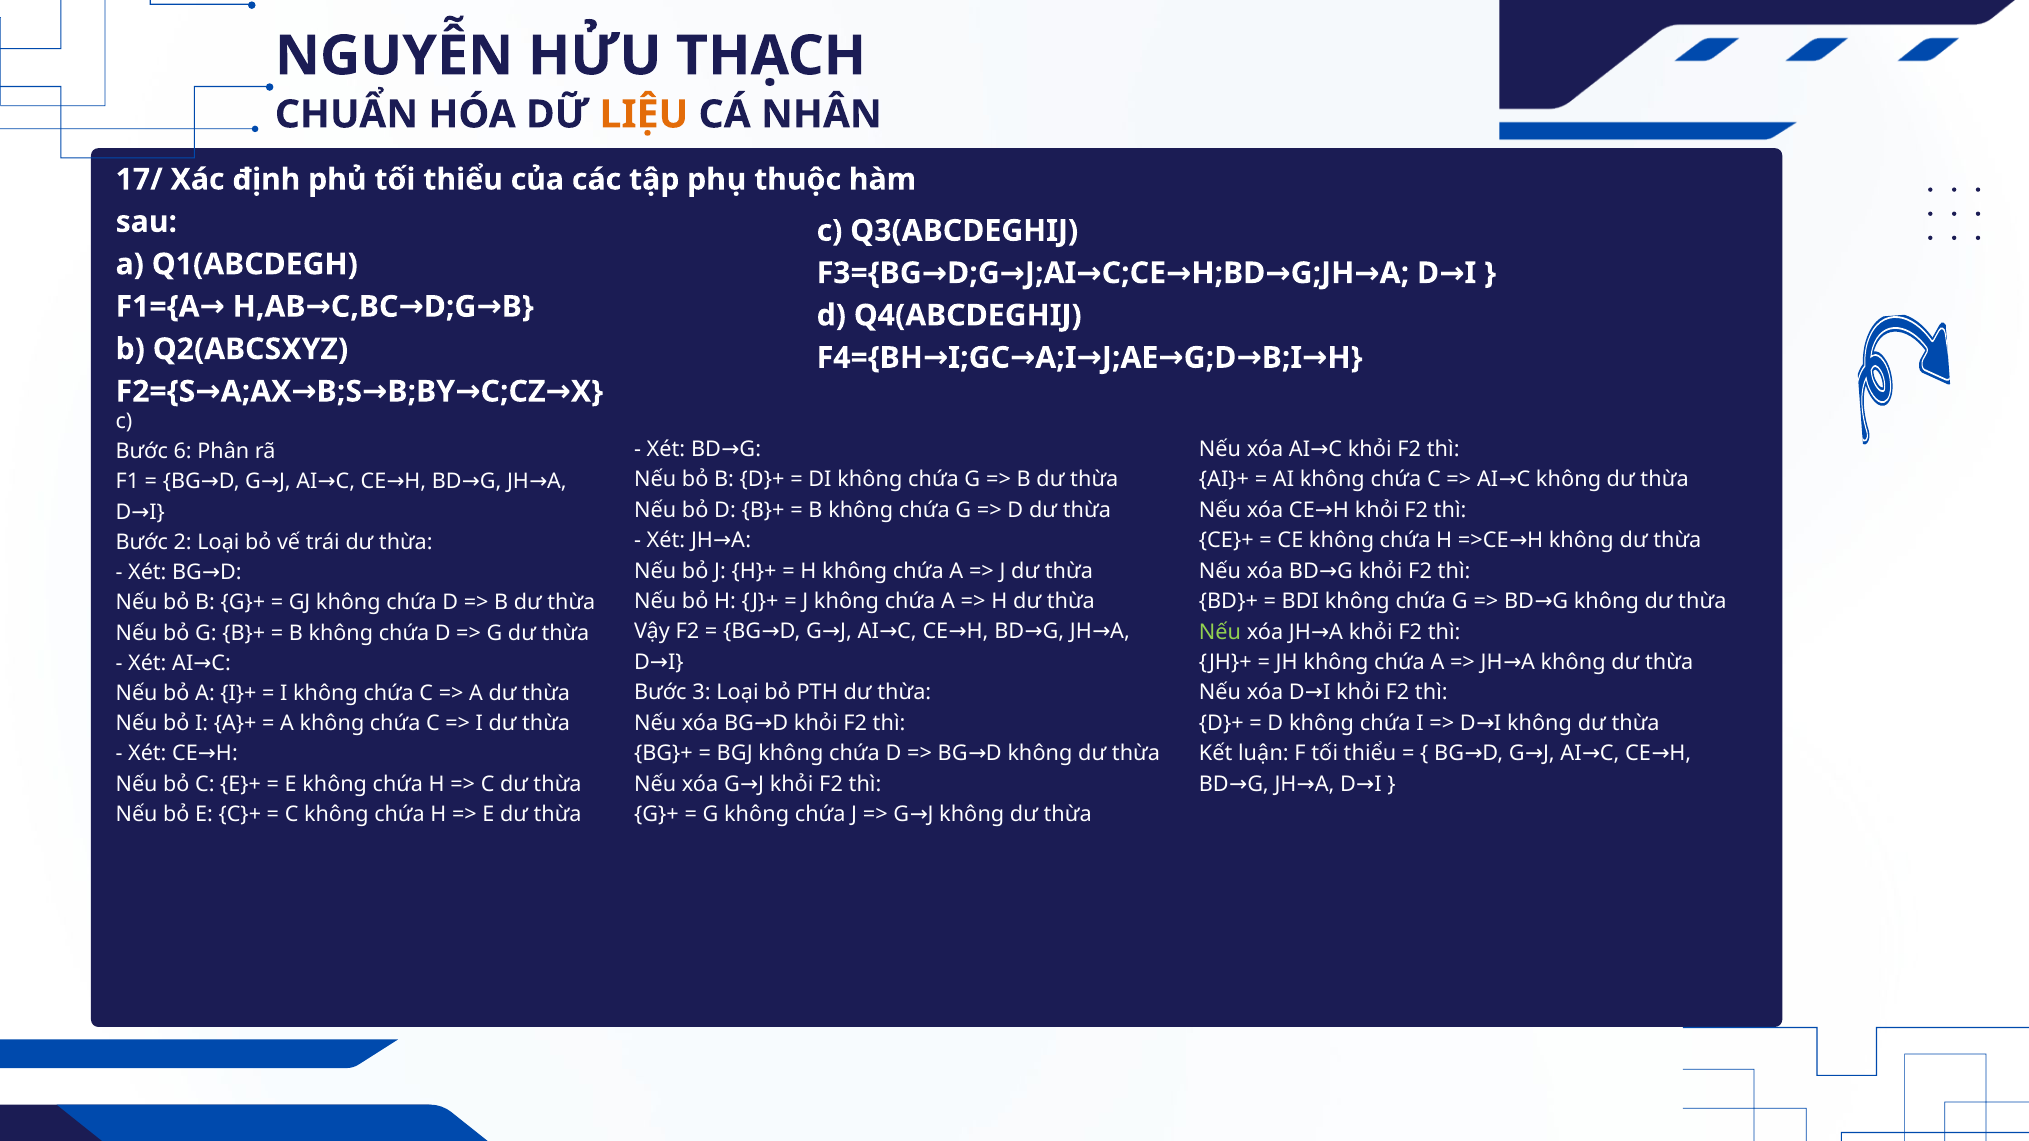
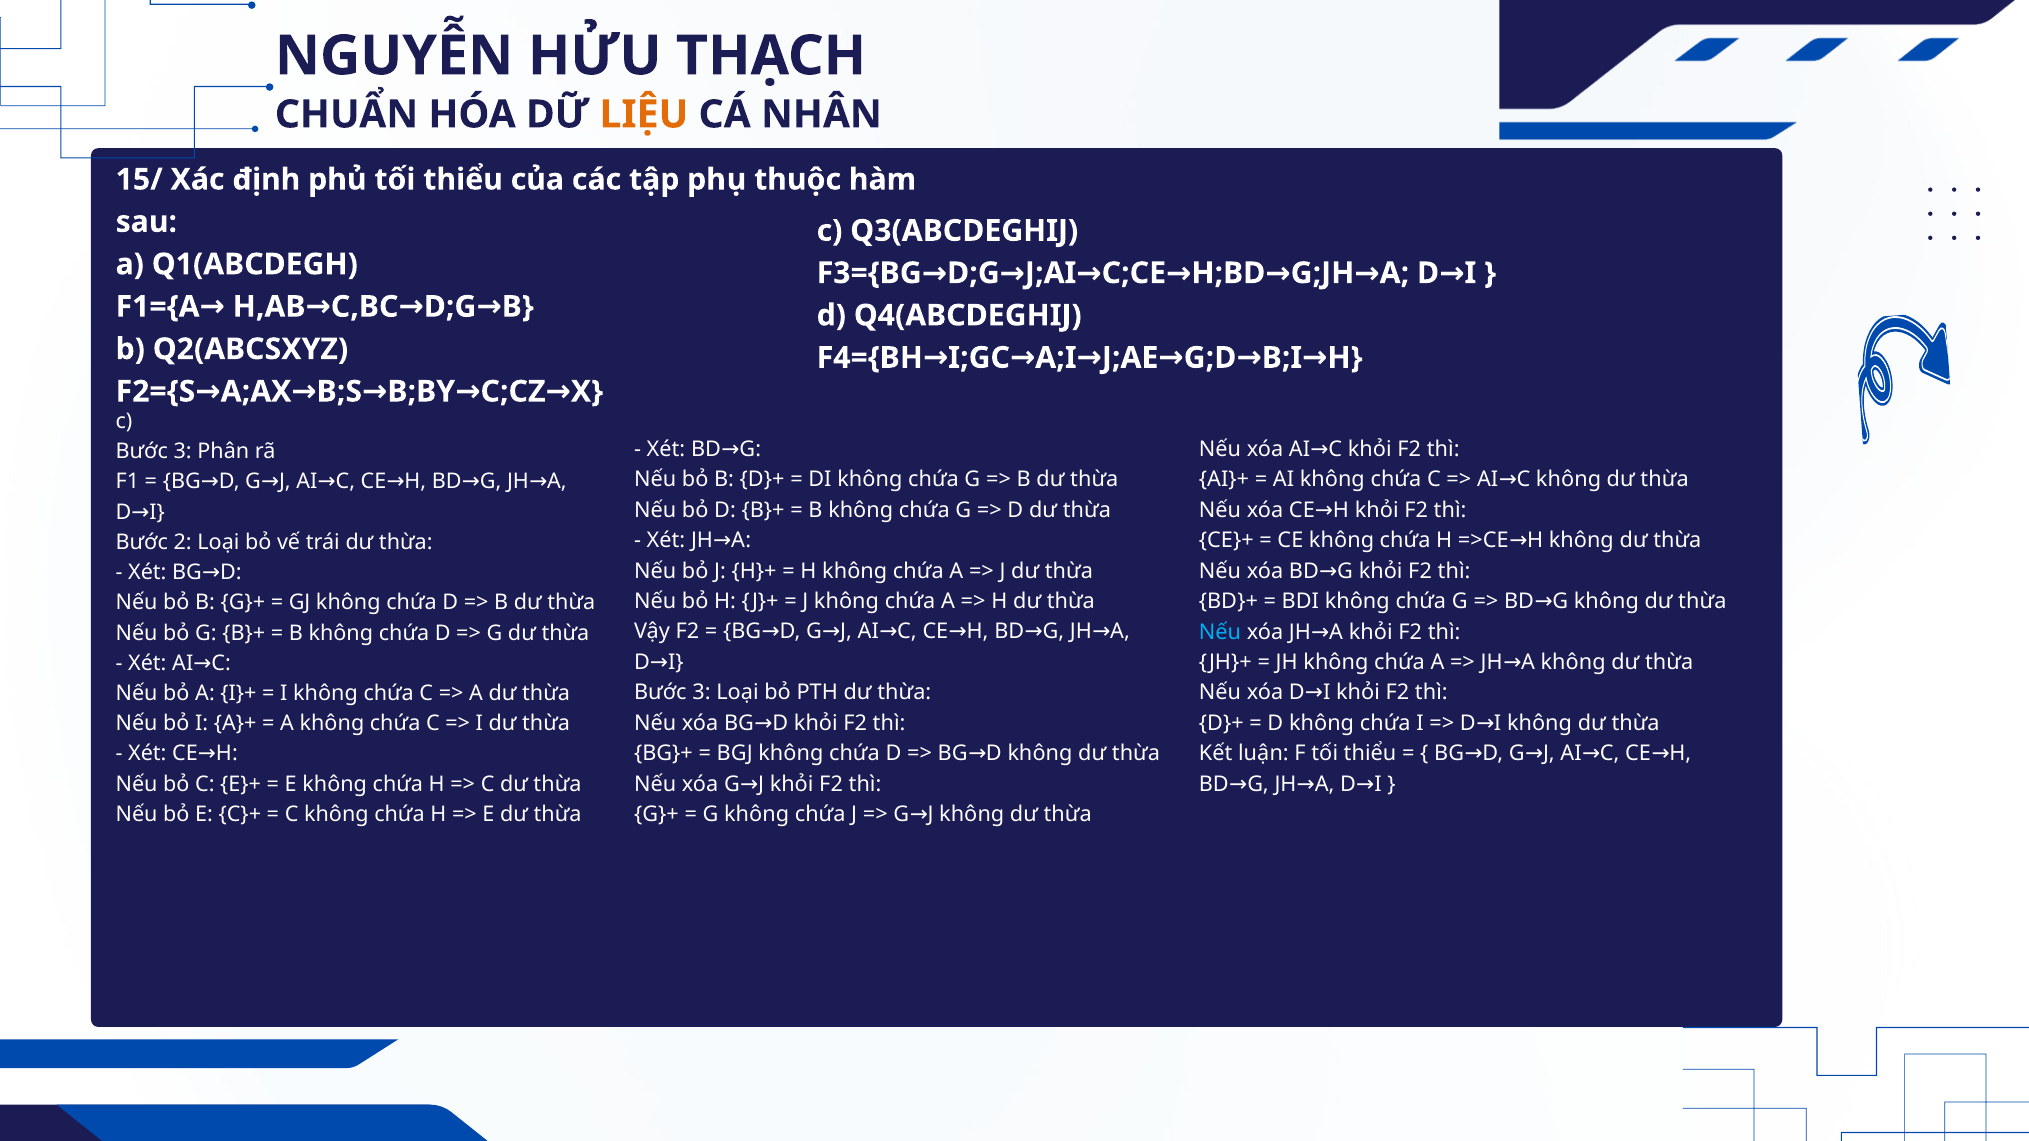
17/: 17/ -> 15/ (139, 180)
6: 6 -> 3 (183, 452)
Nếu colour: light green -> light blue (1220, 632)
